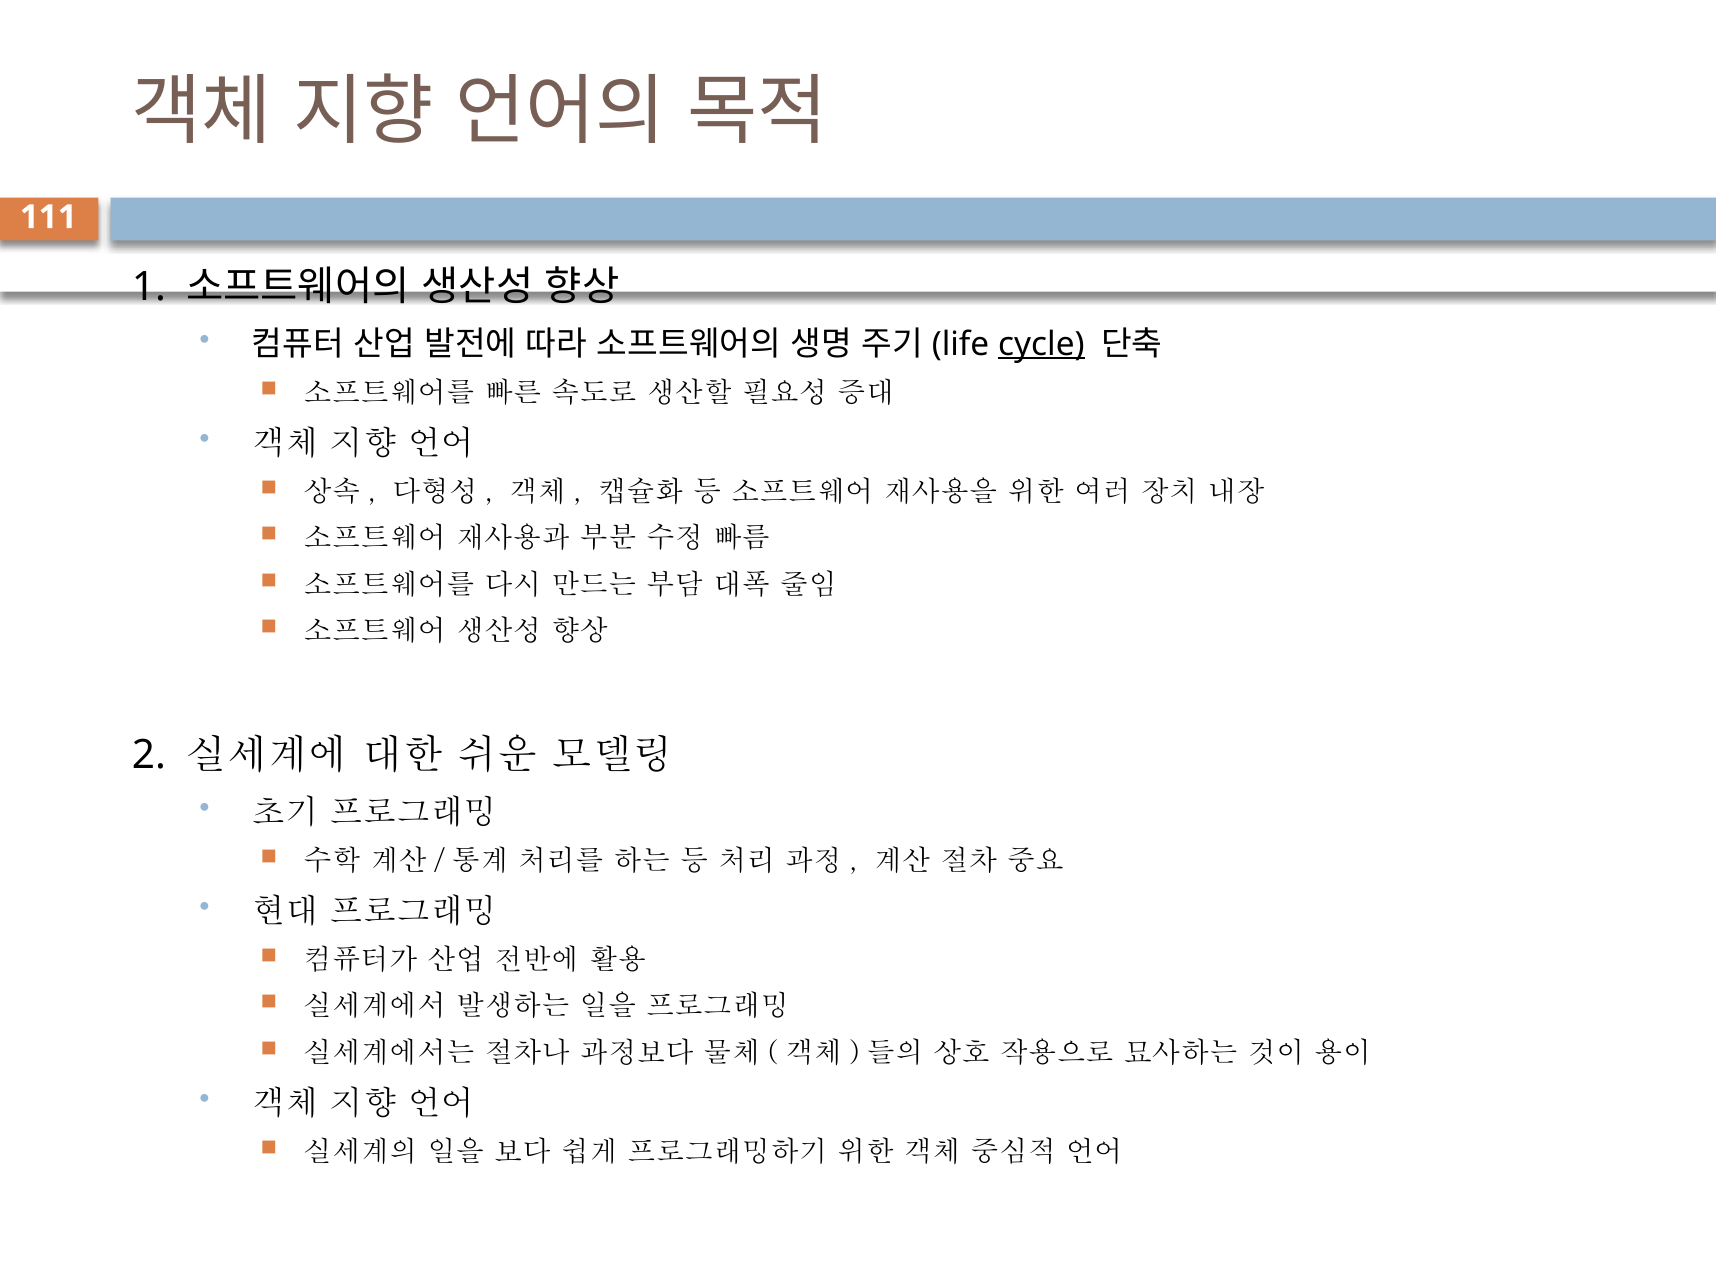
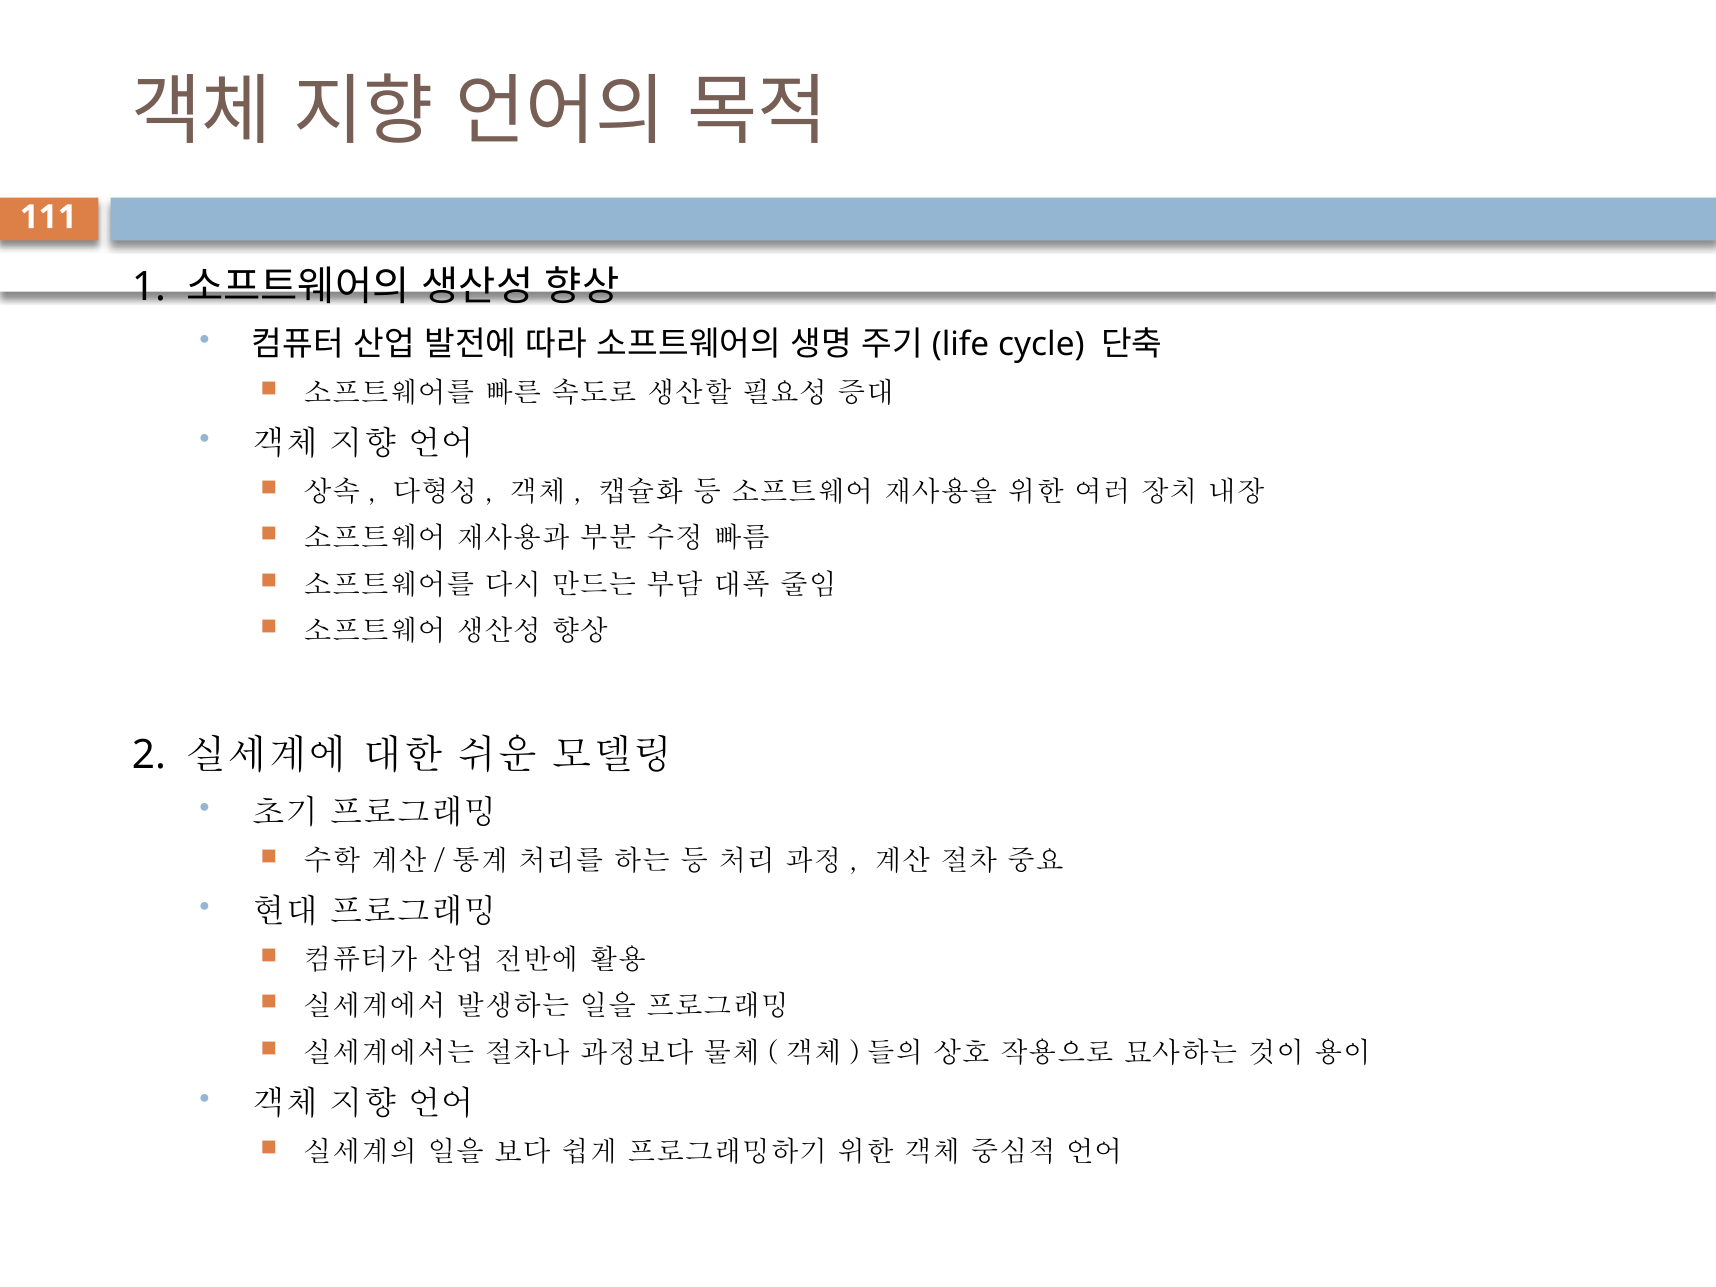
cycle underline: present -> none (1041, 344)
